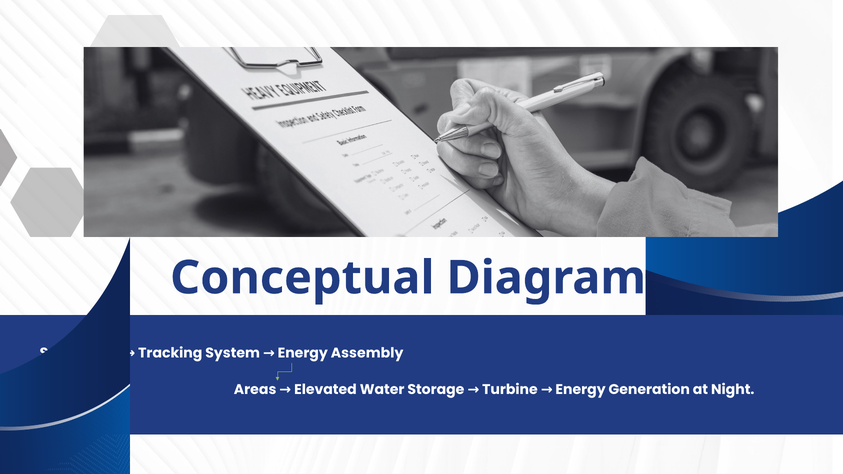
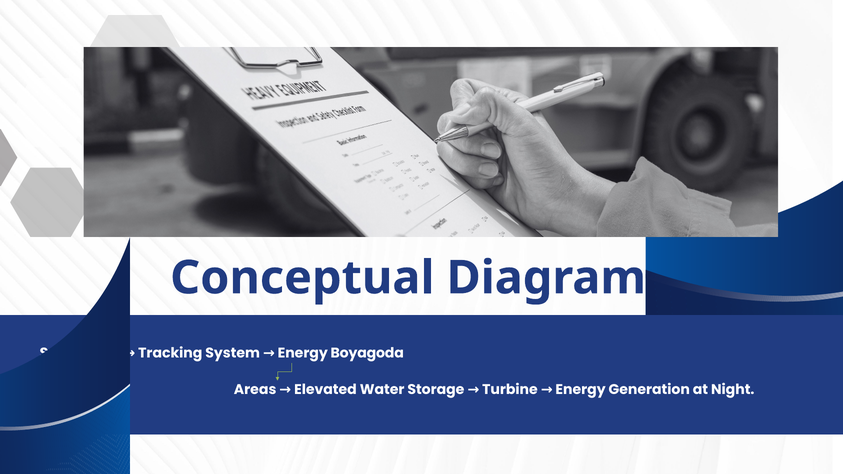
Assembly: Assembly -> Boyagoda (367, 353)
